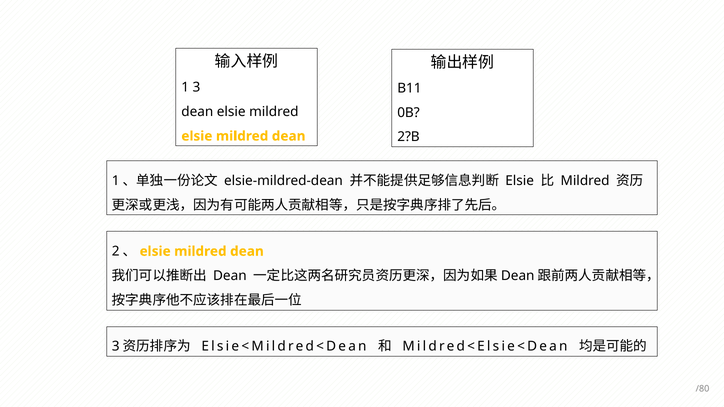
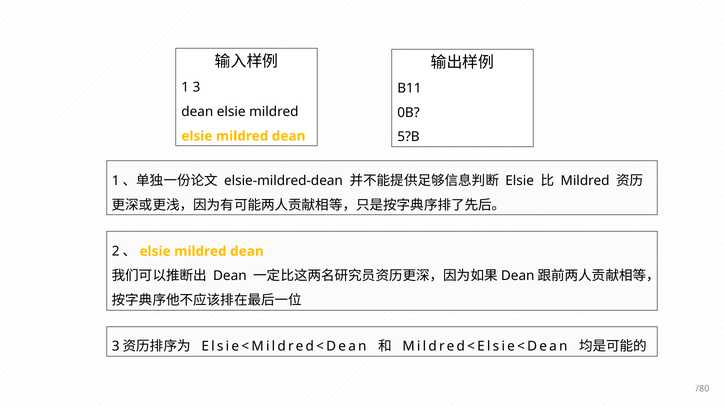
2?B: 2?B -> 5?B (408, 137)
